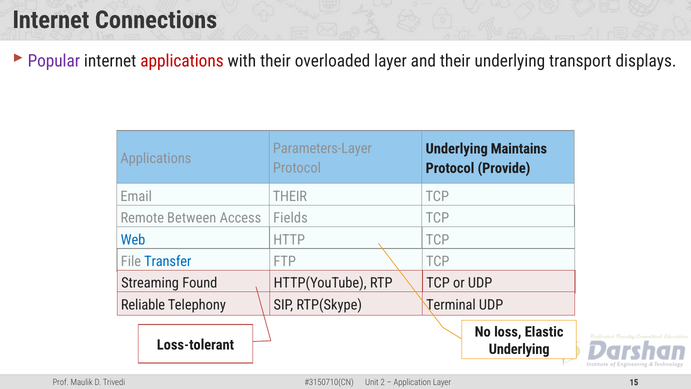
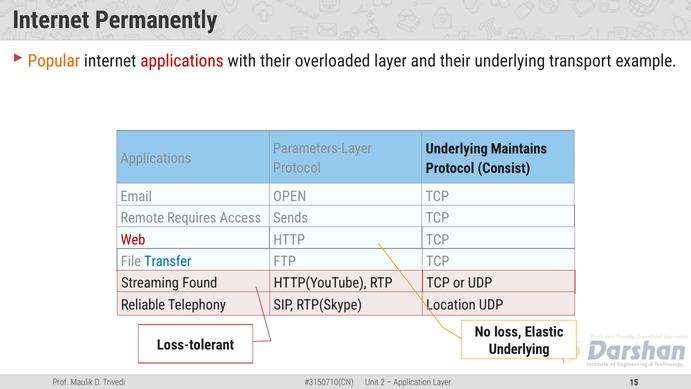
Connections: Connections -> Permanently (156, 20)
Popular colour: purple -> orange (54, 61)
displays: displays -> example (646, 61)
Provide: Provide -> Consist (504, 168)
Email THEIR: THEIR -> OPEN (290, 196)
Between: Between -> Requires (192, 218)
Fields: Fields -> Sends (291, 218)
Web colour: blue -> red (133, 240)
Terminal: Terminal -> Location (451, 305)
